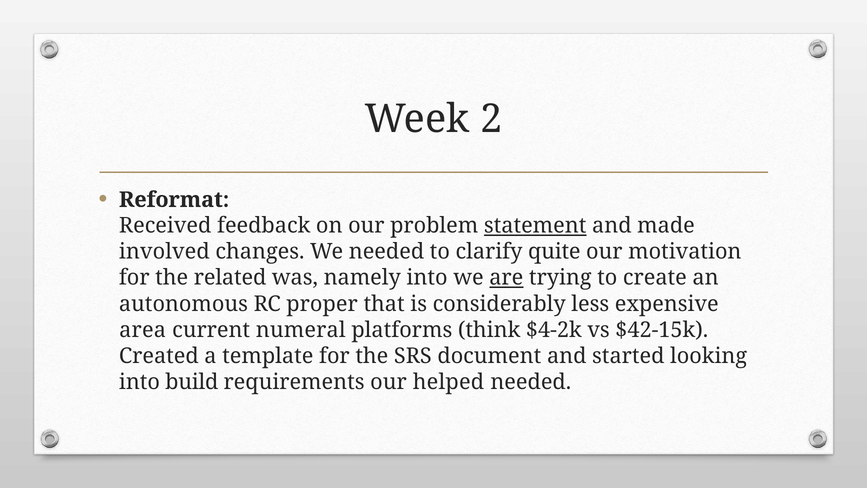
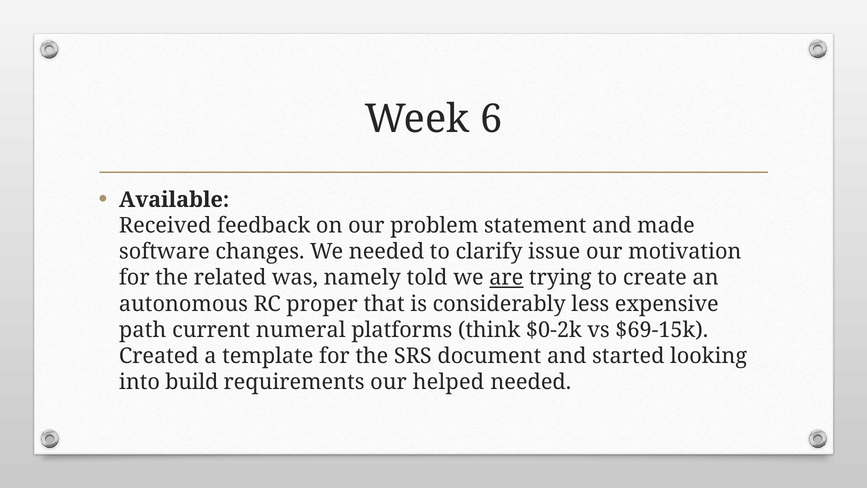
2: 2 -> 6 (491, 119)
Reformat: Reformat -> Available (174, 200)
statement underline: present -> none (535, 226)
involved: involved -> software (164, 252)
quite: quite -> issue (554, 252)
namely into: into -> told (427, 278)
area: area -> path (143, 330)
$4-2k: $4-2k -> $0-2k (554, 330)
$42-15k: $42-15k -> $69-15k (662, 330)
